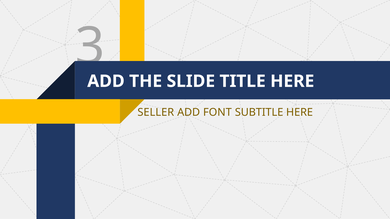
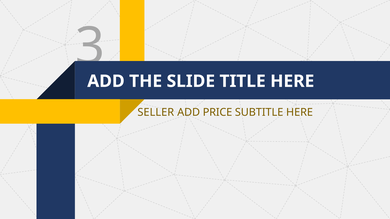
FONT: FONT -> PRICE (218, 112)
